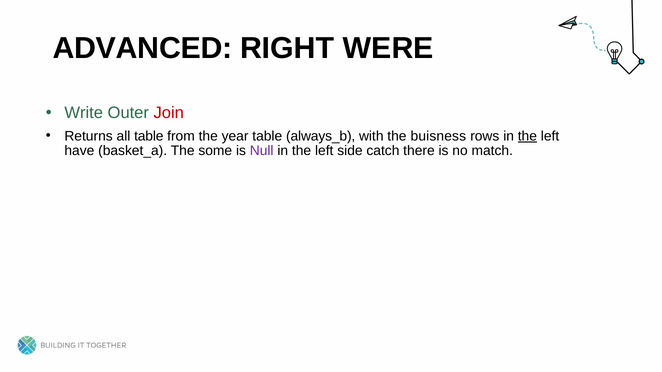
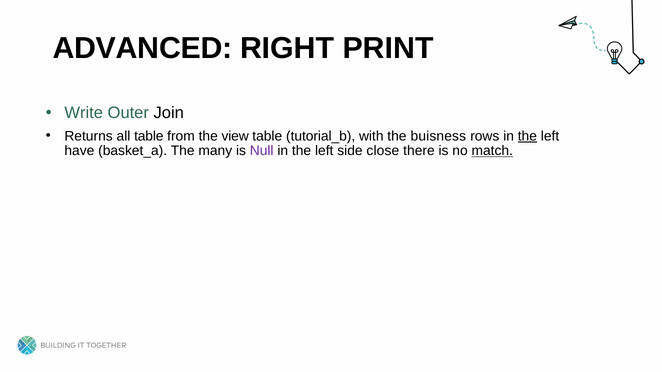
WERE: WERE -> PRINT (388, 48)
Join colour: red -> black (169, 113)
year: year -> view (235, 136)
always_b: always_b -> tutorial_b (321, 136)
some: some -> many (215, 151)
catch: catch -> close (383, 151)
match underline: none -> present (492, 151)
